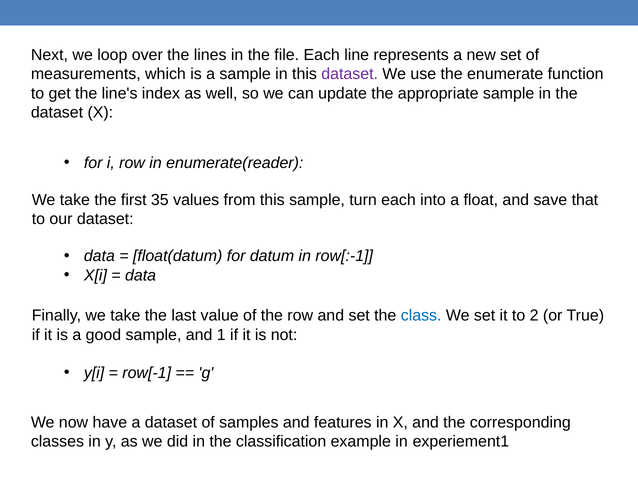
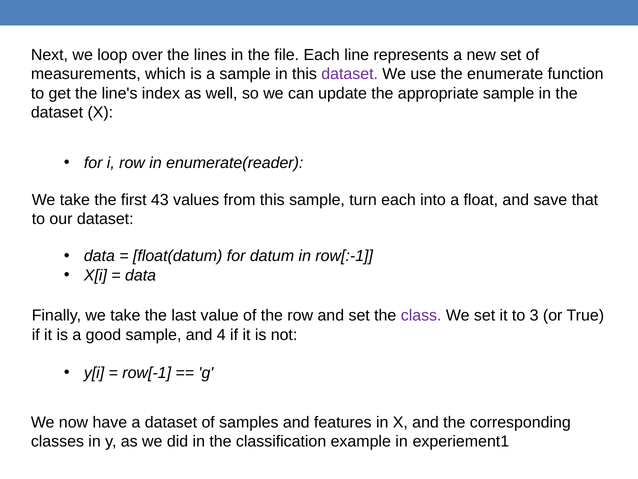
35: 35 -> 43 (160, 200)
class colour: blue -> purple (421, 315)
2: 2 -> 3 (534, 315)
1: 1 -> 4 (221, 334)
